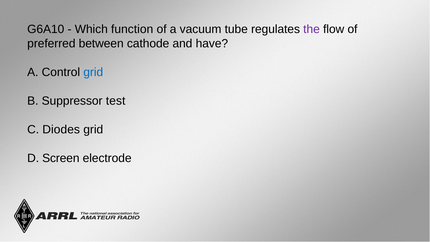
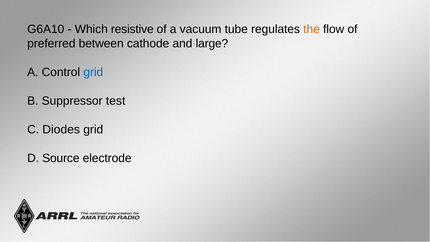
function: function -> resistive (132, 29)
the colour: purple -> orange (312, 29)
have: have -> large (212, 44)
Screen: Screen -> Source (61, 158)
